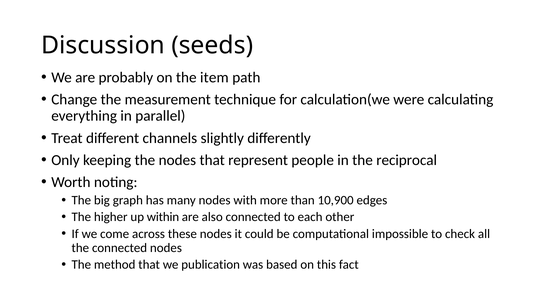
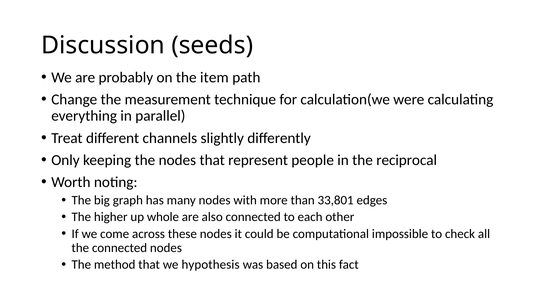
10,900: 10,900 -> 33,801 (336, 200)
within: within -> whole (163, 217)
publication: publication -> hypothesis (211, 264)
